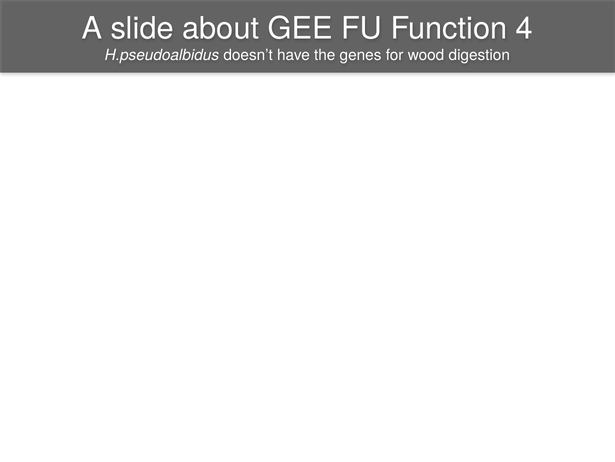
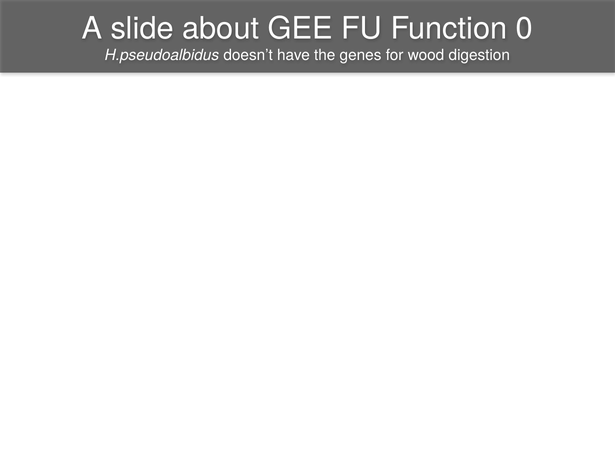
4: 4 -> 0 (524, 28)
